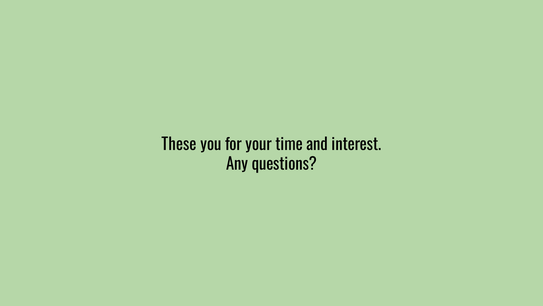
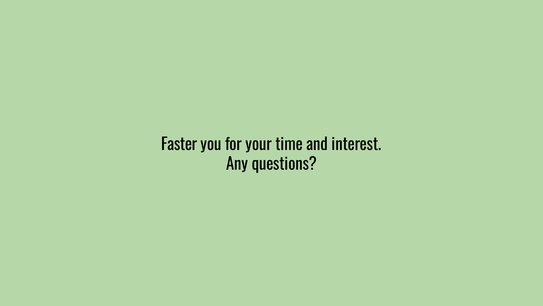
These: These -> Faster (179, 144)
